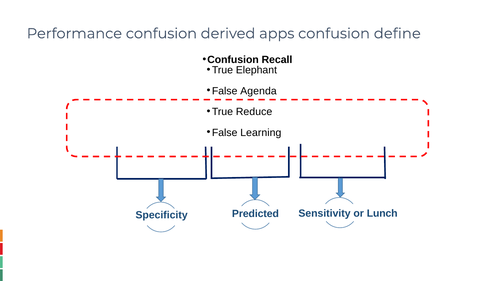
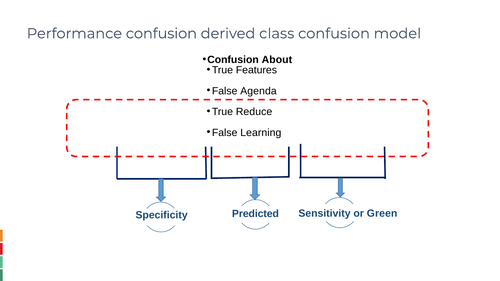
apps: apps -> class (277, 34)
define: define -> model (397, 34)
Recall: Recall -> About (277, 60)
Elephant: Elephant -> Features (256, 70)
Lunch: Lunch -> Green (382, 214)
